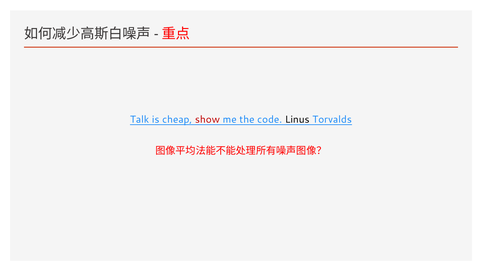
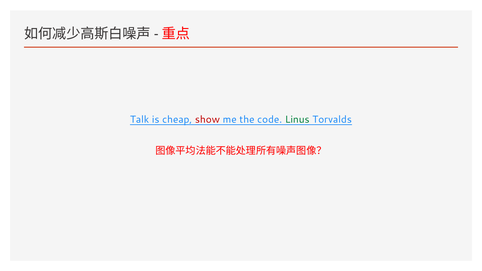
Linus colour: black -> green (297, 120)
